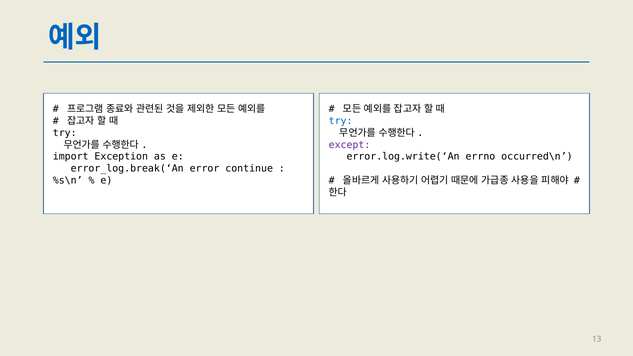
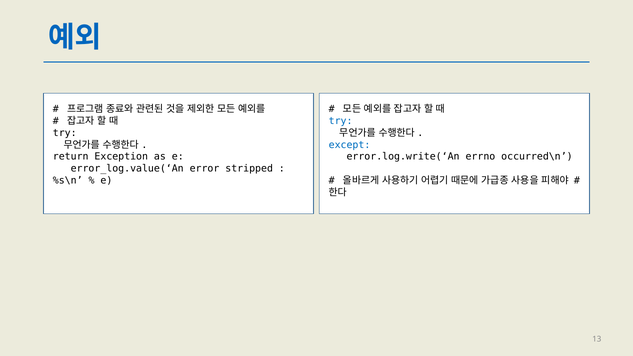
except colour: purple -> blue (350, 145)
import: import -> return (71, 157)
error_log.break(‘An: error_log.break(‘An -> error_log.value(‘An (127, 169)
continue: continue -> stripped (249, 169)
